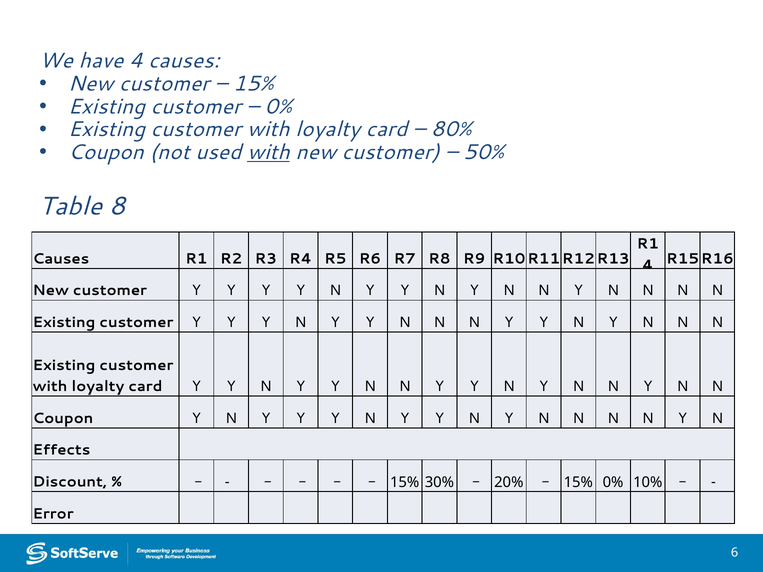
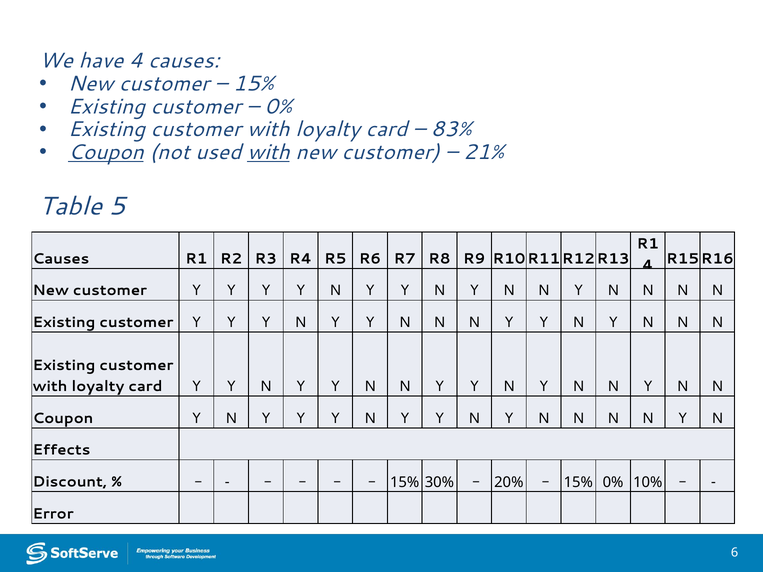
80%: 80% -> 83% (451, 130)
Coupon underline: none -> present (106, 152)
50%: 50% -> 21% (484, 152)
8: 8 -> 5 (117, 206)
